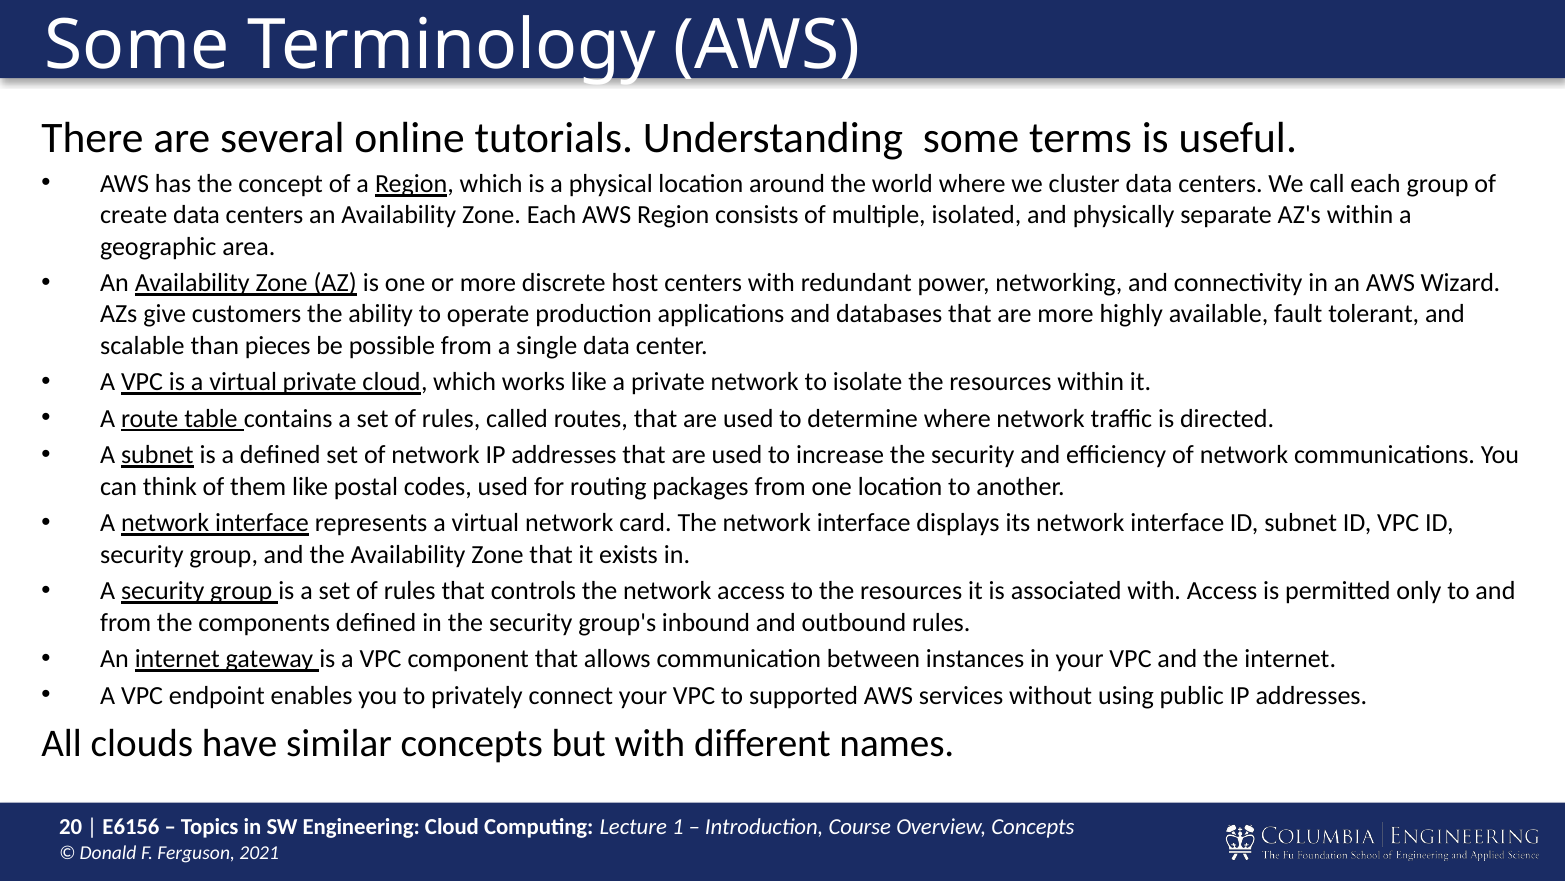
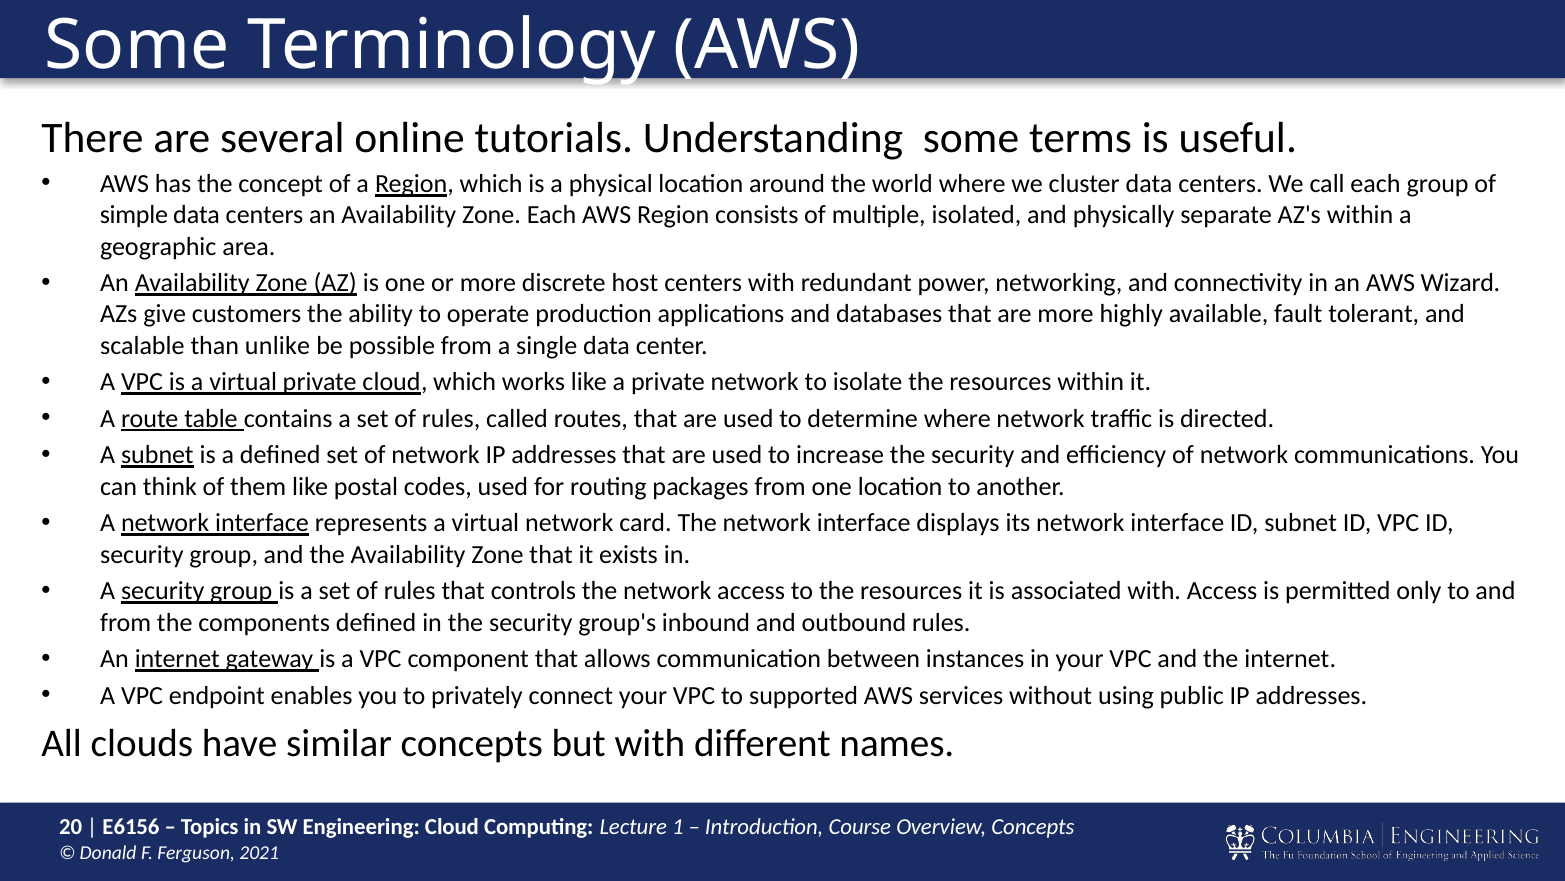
create: create -> simple (134, 215)
pieces: pieces -> unlike (278, 345)
